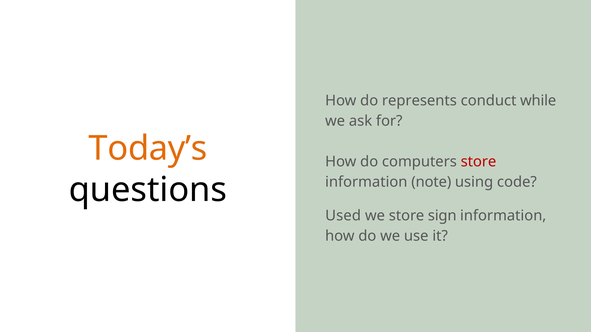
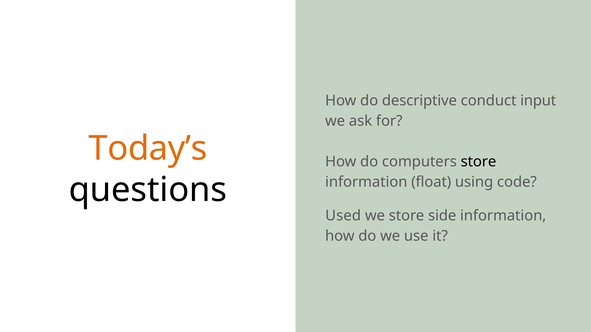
represents: represents -> descriptive (419, 101)
while: while -> input (538, 101)
store colour: red -> black (478, 162)
note: note -> float (431, 182)
sign: sign -> side (442, 216)
